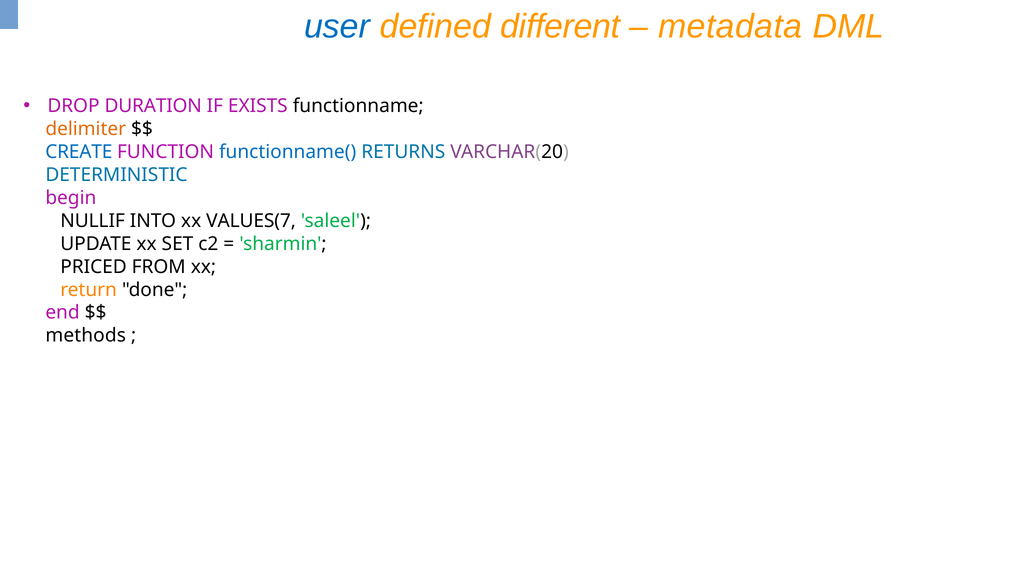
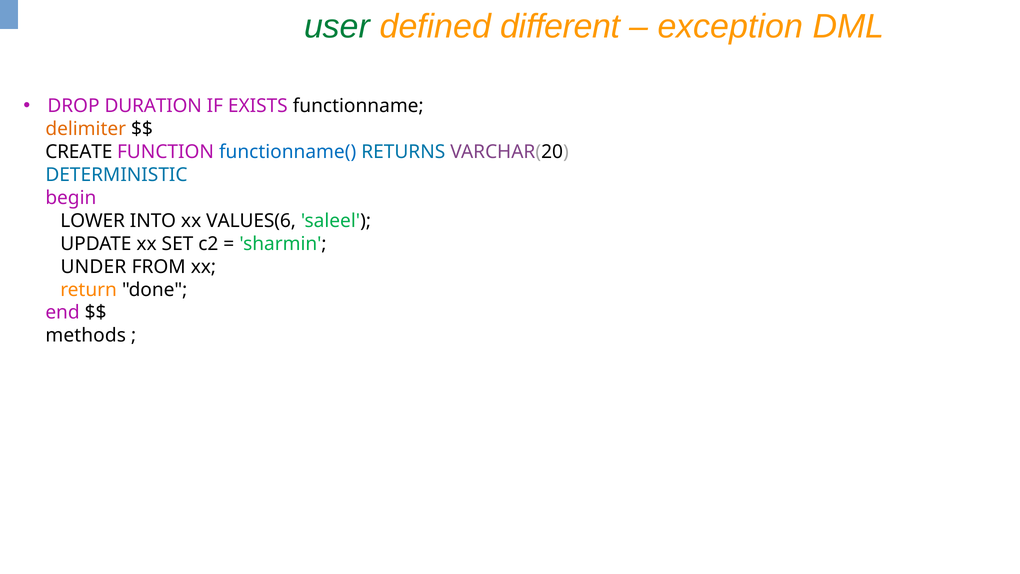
user colour: blue -> green (337, 27)
metadata: metadata -> exception (730, 27)
CREATE colour: blue -> black (79, 152)
NULLIF: NULLIF -> LOWER (93, 221)
VALUES(7: VALUES(7 -> VALUES(6 (251, 221)
PRICED: PRICED -> UNDER (93, 267)
